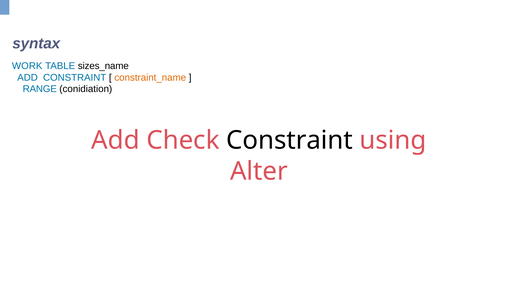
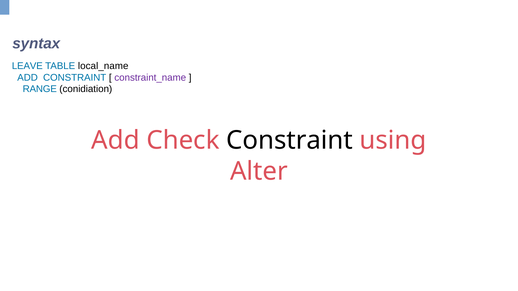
WORK: WORK -> LEAVE (27, 66)
sizes_name: sizes_name -> local_name (103, 66)
constraint_name colour: orange -> purple (150, 78)
